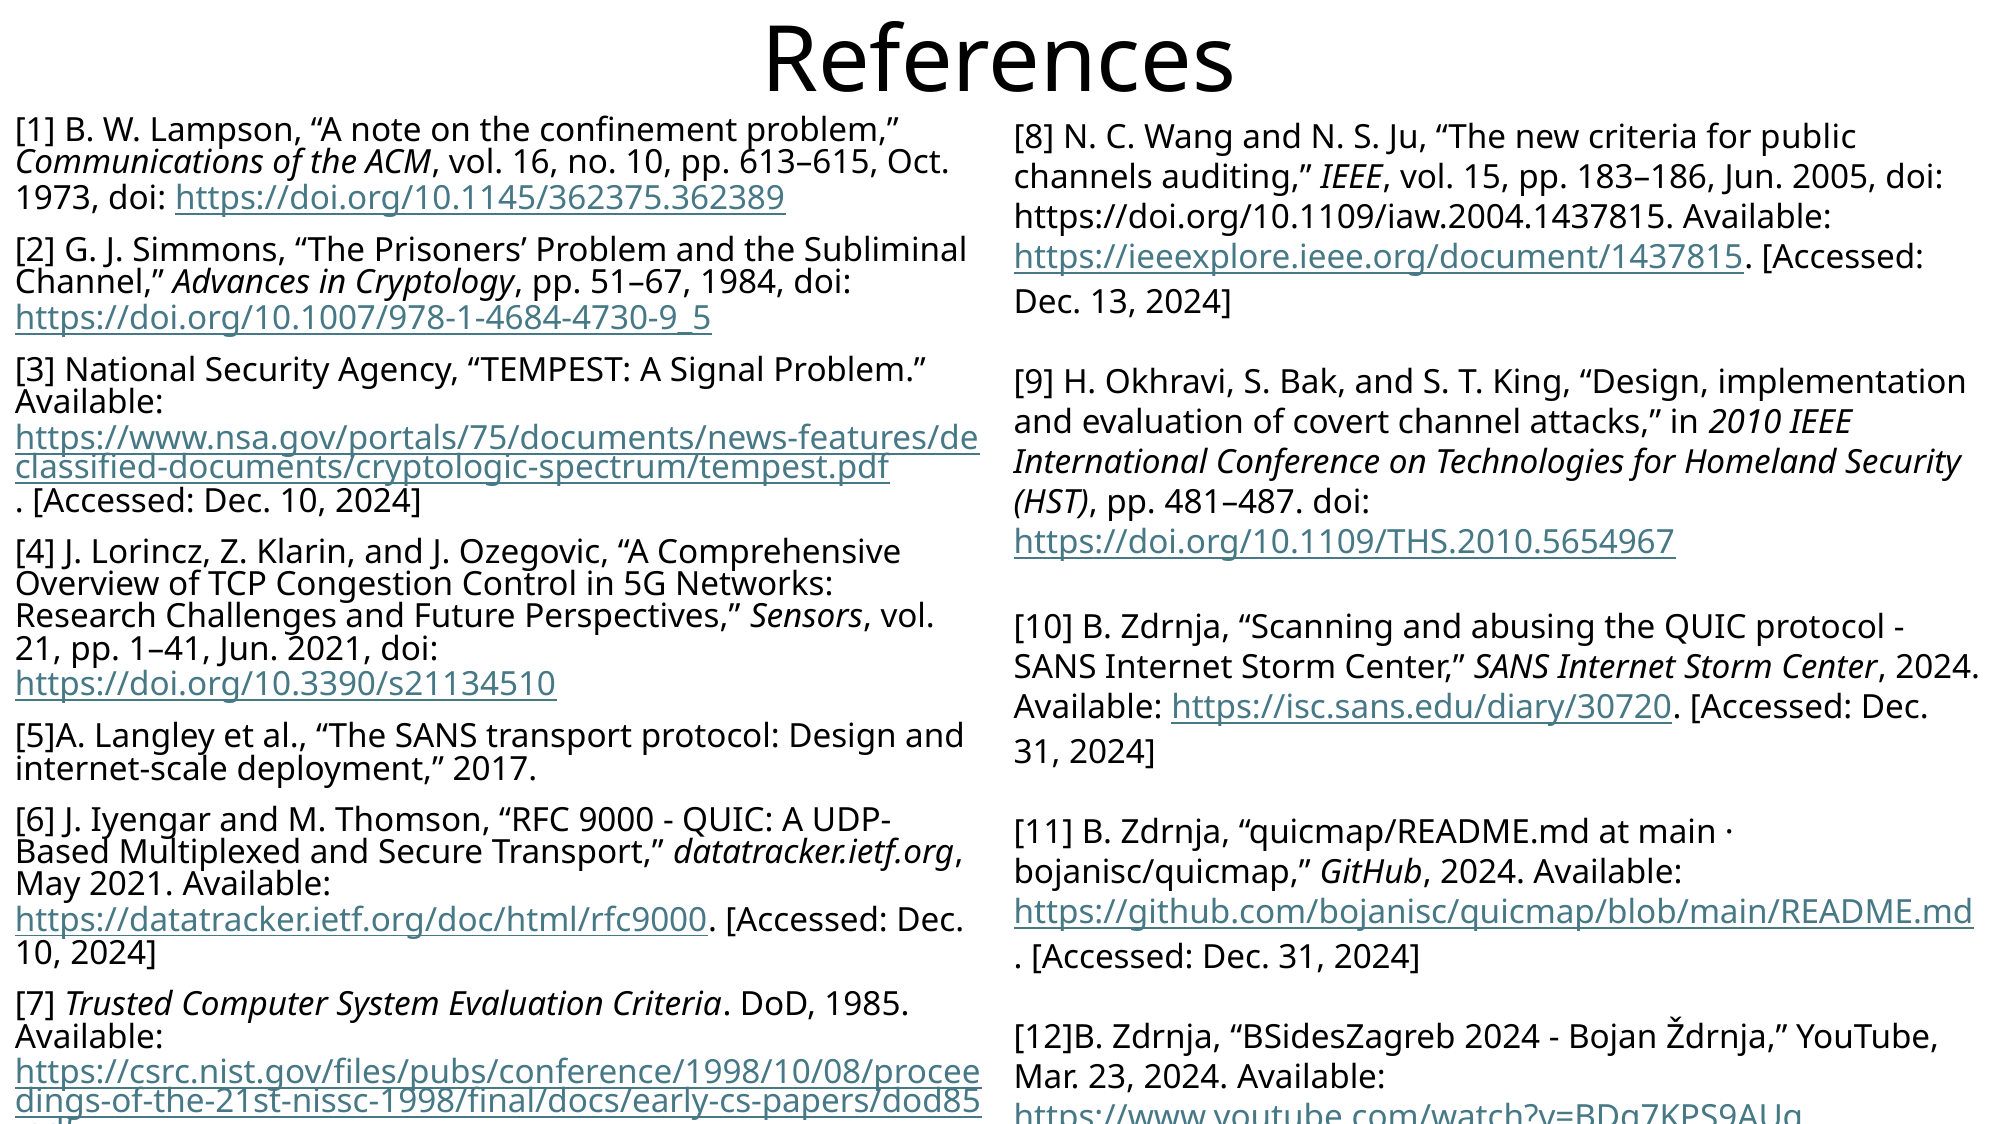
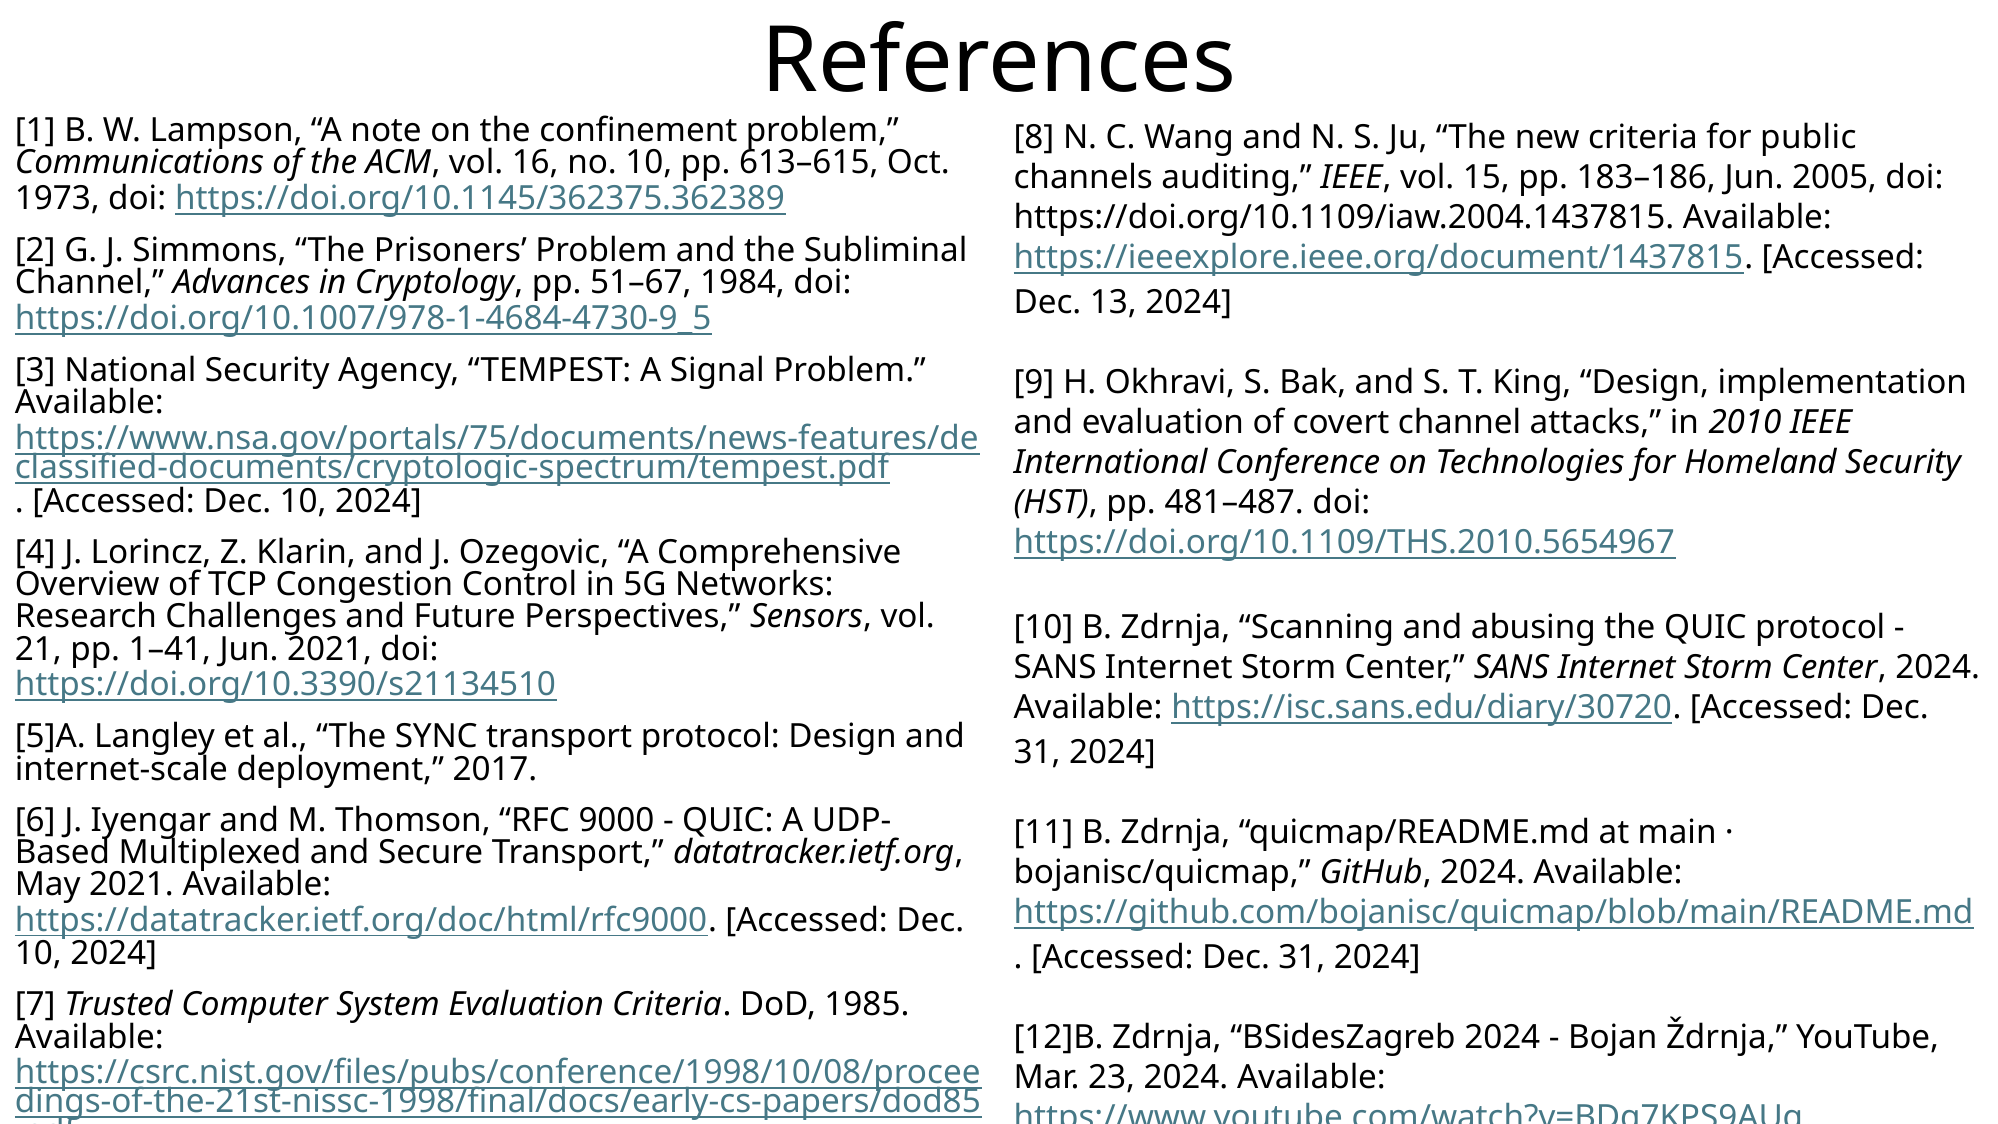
The SANS: SANS -> SYNC (436, 737)
